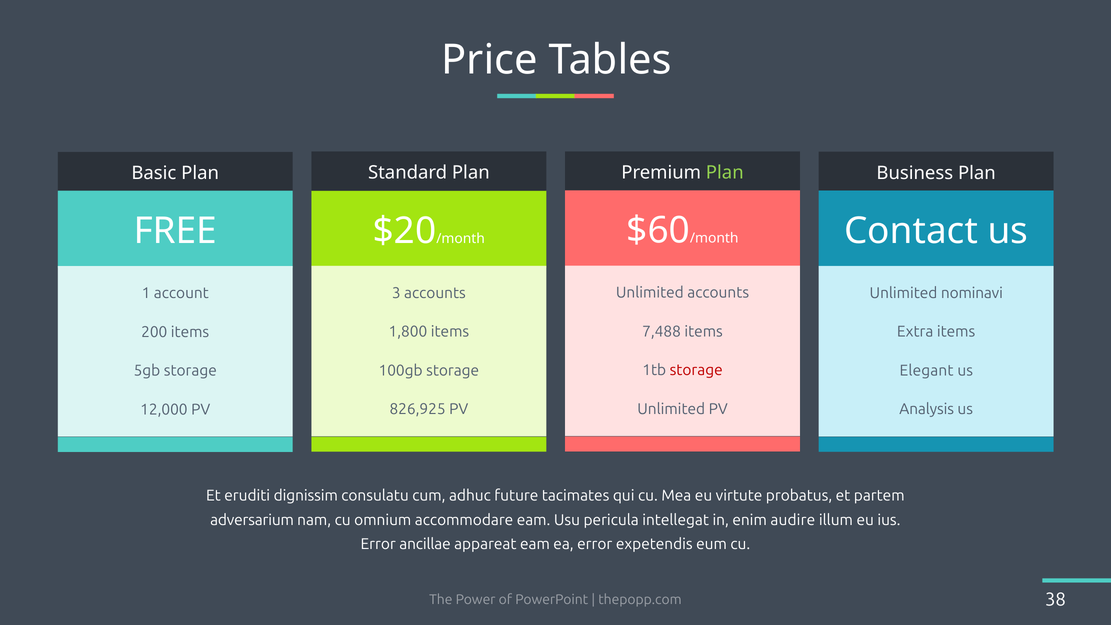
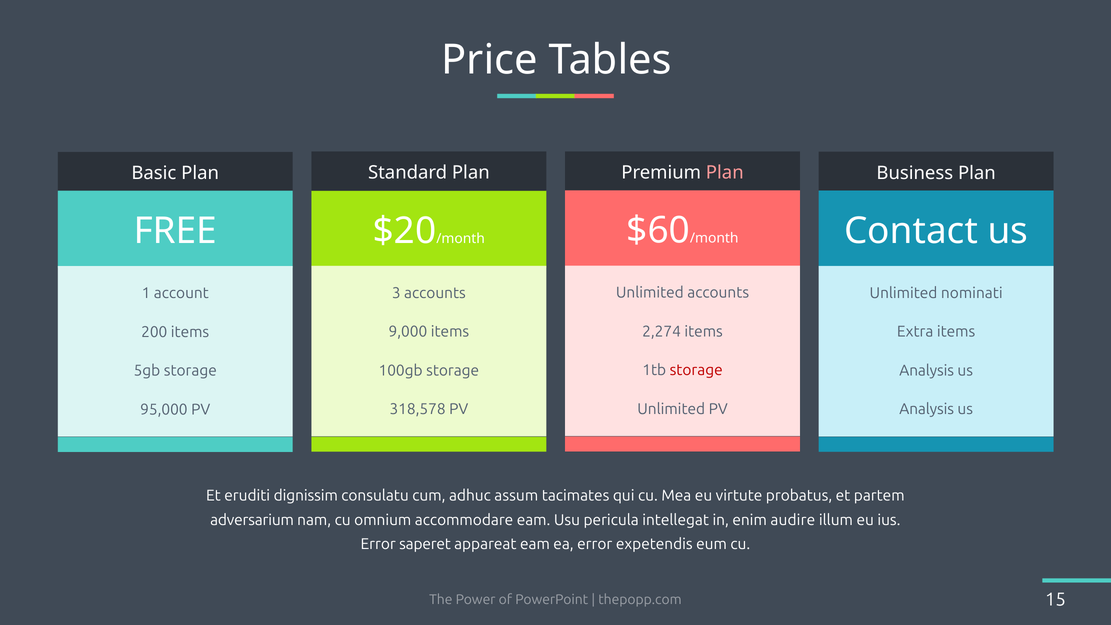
Plan colour: light green -> pink (725, 173)
nominavi: nominavi -> nominati (972, 293)
7,488: 7,488 -> 2,274 (662, 332)
1,800: 1,800 -> 9,000 (408, 332)
Elegant: Elegant -> Analysis (927, 371)
826,925: 826,925 -> 318,578 (418, 409)
12,000: 12,000 -> 95,000 (164, 409)
future: future -> assum (516, 496)
ancillae: ancillae -> saperet (425, 544)
38: 38 -> 15 (1055, 599)
